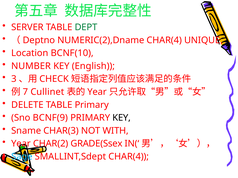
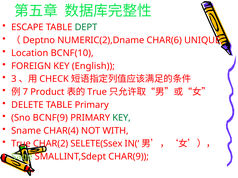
SERVER: SERVER -> ESCAPE (27, 27)
NUMERIC(2),Dname CHAR(4: CHAR(4 -> CHAR(6 (164, 40)
NUMBER: NUMBER -> FOREIGN (31, 66)
Cullinet: Cullinet -> Product (47, 92)
Year: Year -> True (97, 92)
KEY colour: black -> green (122, 118)
CHAR(3: CHAR(3 -> CHAR(4 (61, 131)
Year: Year -> True (21, 144)
GRADE(Ssex: GRADE(Ssex -> SELETE(Ssex (96, 144)
Sage colour: light blue -> light green (22, 157)
SMALLINT,Sdept CHAR(4: CHAR(4 -> CHAR(9 (129, 157)
